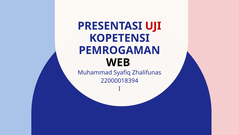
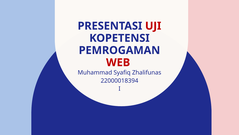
WEB colour: black -> red (118, 62)
